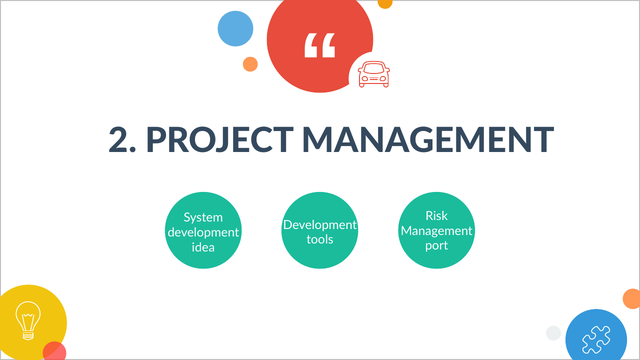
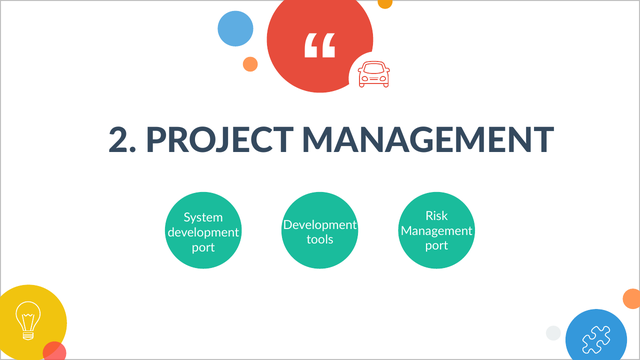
idea: idea -> port (203, 248)
